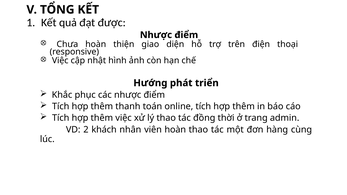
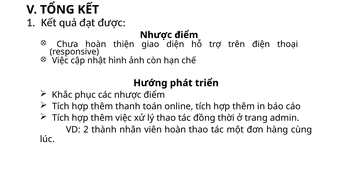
khách: khách -> thành (104, 130)
